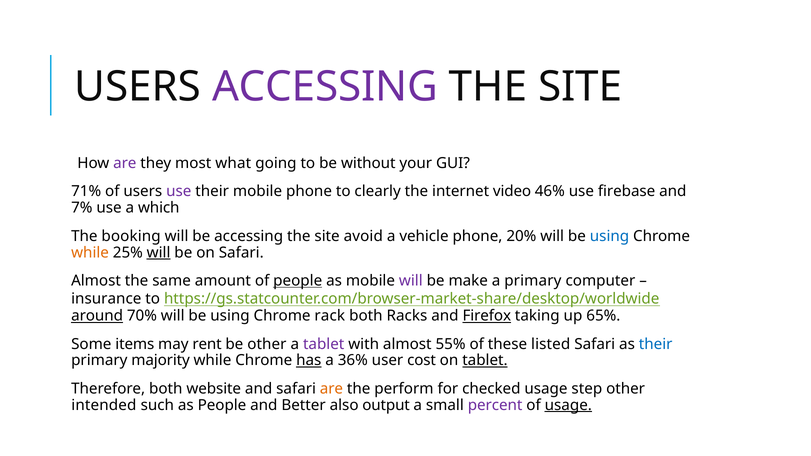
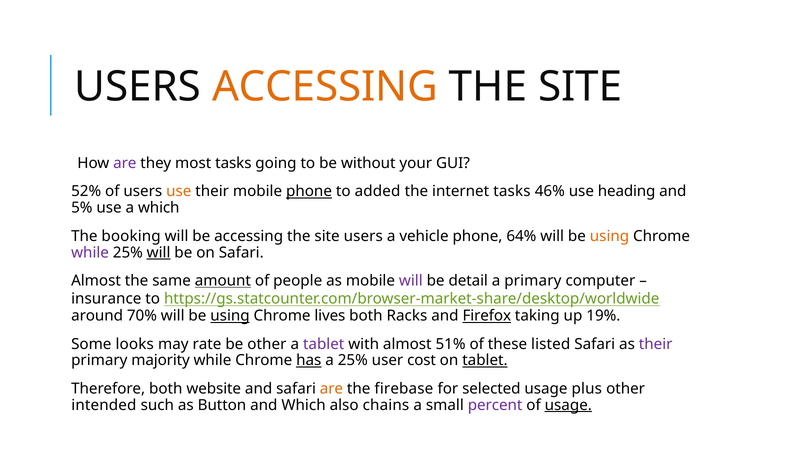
ACCESSING colour: purple -> orange (325, 87)
most what: what -> tasks (233, 163)
71%: 71% -> 52% (86, 191)
use colour: purple -> orange (179, 191)
phone underline: none -> present (309, 191)
clearly: clearly -> added (378, 191)
internet video: video -> tasks (512, 191)
firebase: firebase -> heading (627, 191)
7%: 7% -> 5% (82, 208)
site avoid: avoid -> users (363, 236)
20%: 20% -> 64% (521, 236)
using colour: blue -> orange (610, 236)
while colour: orange -> purple (90, 253)
amount underline: none -> present (223, 281)
people underline: present -> none (298, 281)
make: make -> detail (468, 281)
around underline: present -> none (97, 316)
using underline: none -> present (230, 316)
rack: rack -> lives (330, 316)
65%: 65% -> 19% (603, 316)
items: items -> looks (135, 344)
rent: rent -> rate (207, 344)
55%: 55% -> 51% (451, 344)
their colour: blue -> purple (656, 344)
a 36%: 36% -> 25% (353, 361)
perform: perform -> firebase (404, 389)
checked: checked -> selected (491, 389)
step: step -> plus (587, 389)
as People: People -> Button (222, 405)
and Better: Better -> Which (304, 405)
output: output -> chains (386, 405)
